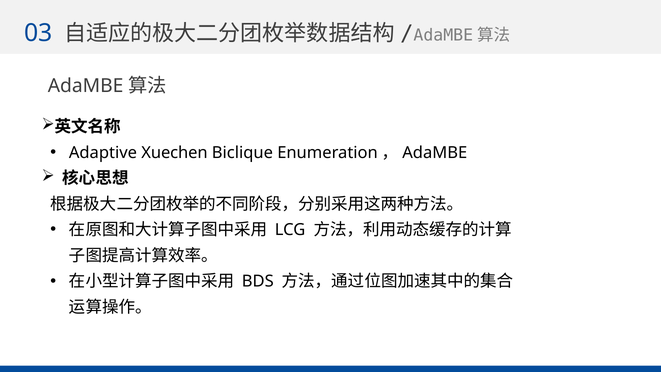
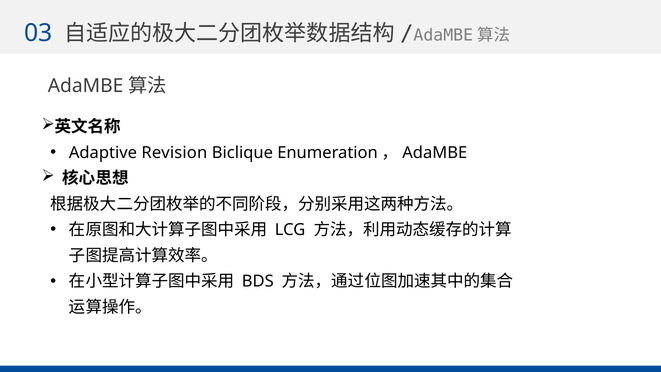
Xuechen: Xuechen -> Revision (174, 153)
